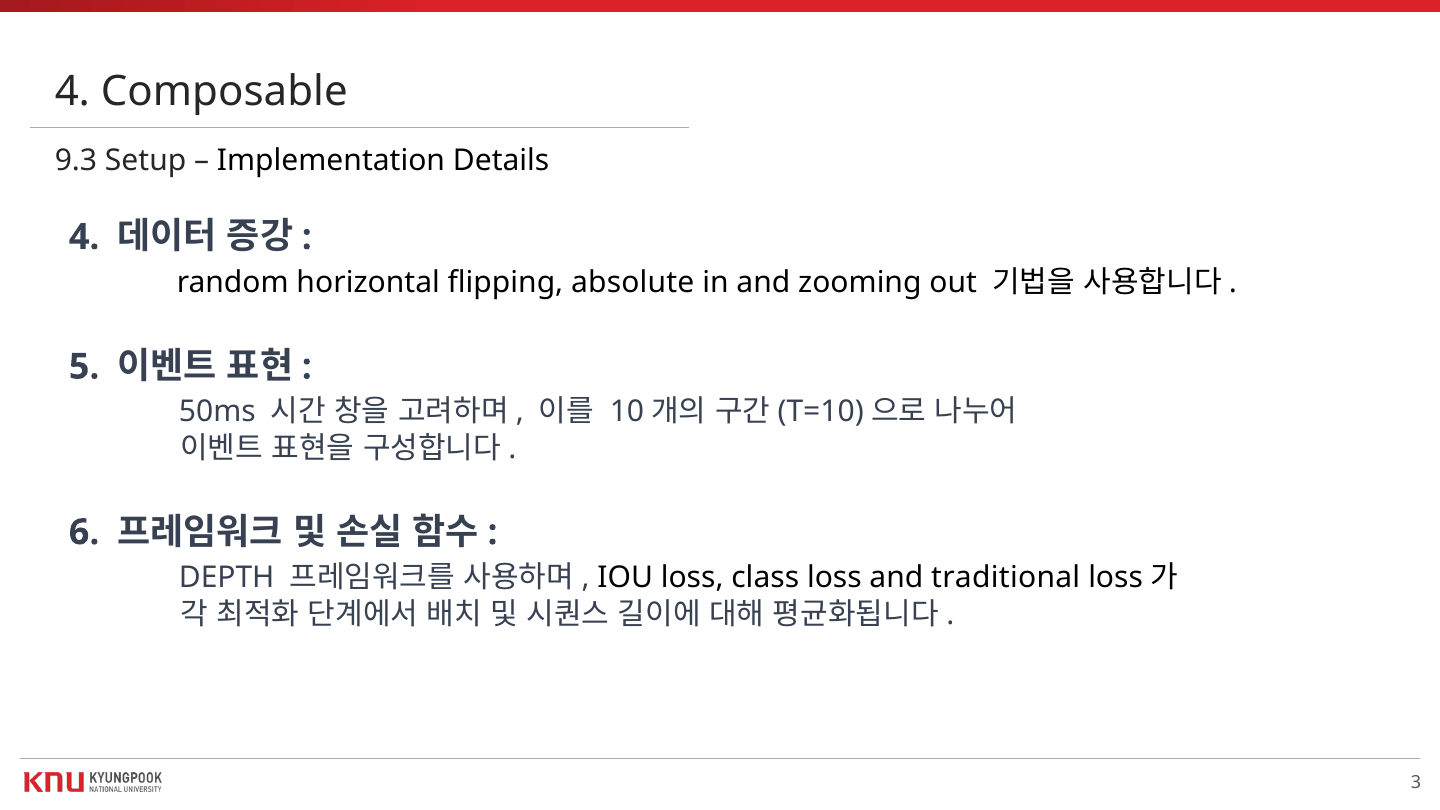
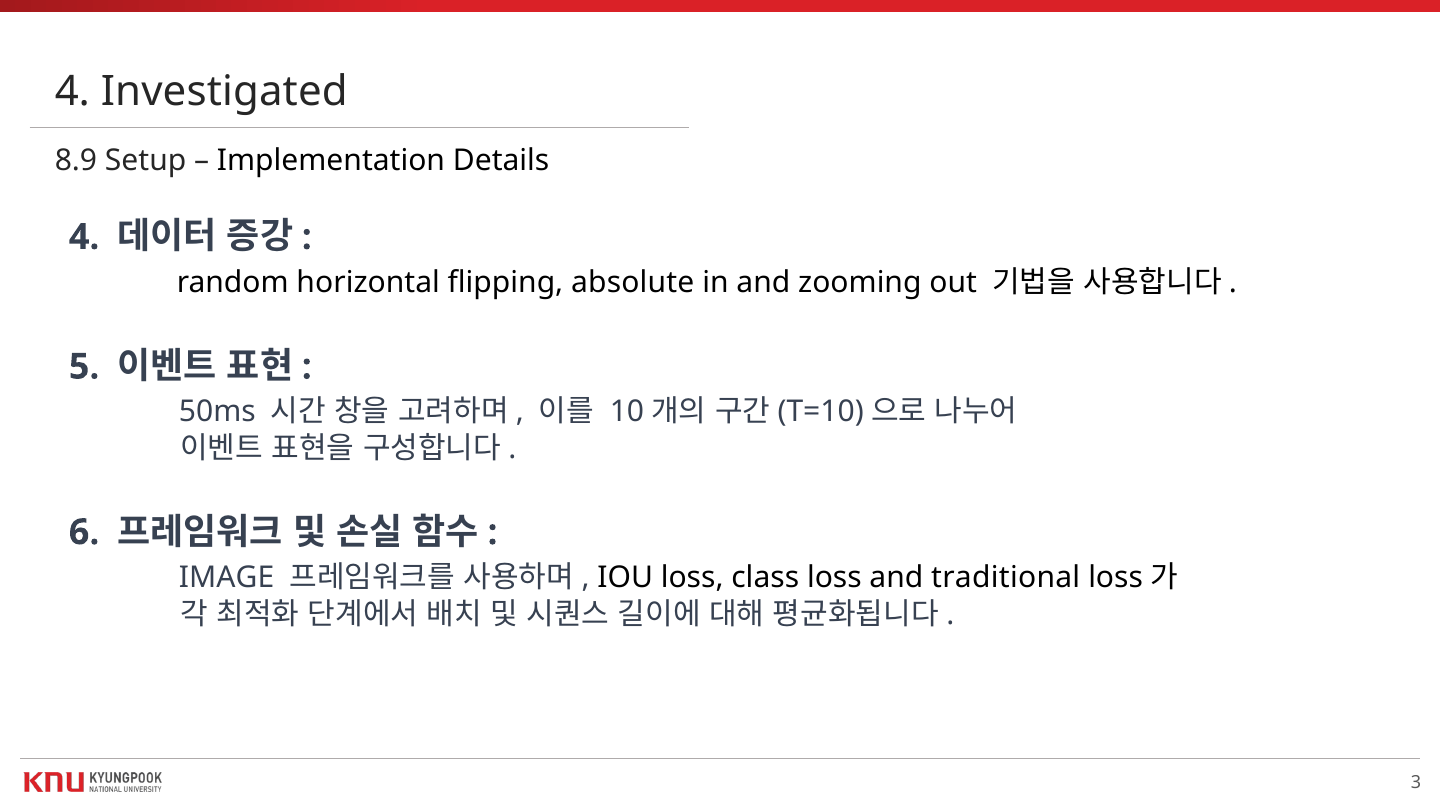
Composable: Composable -> Investigated (224, 91)
9.3: 9.3 -> 8.9 (76, 160)
DEPTH: DEPTH -> IMAGE (227, 577)
